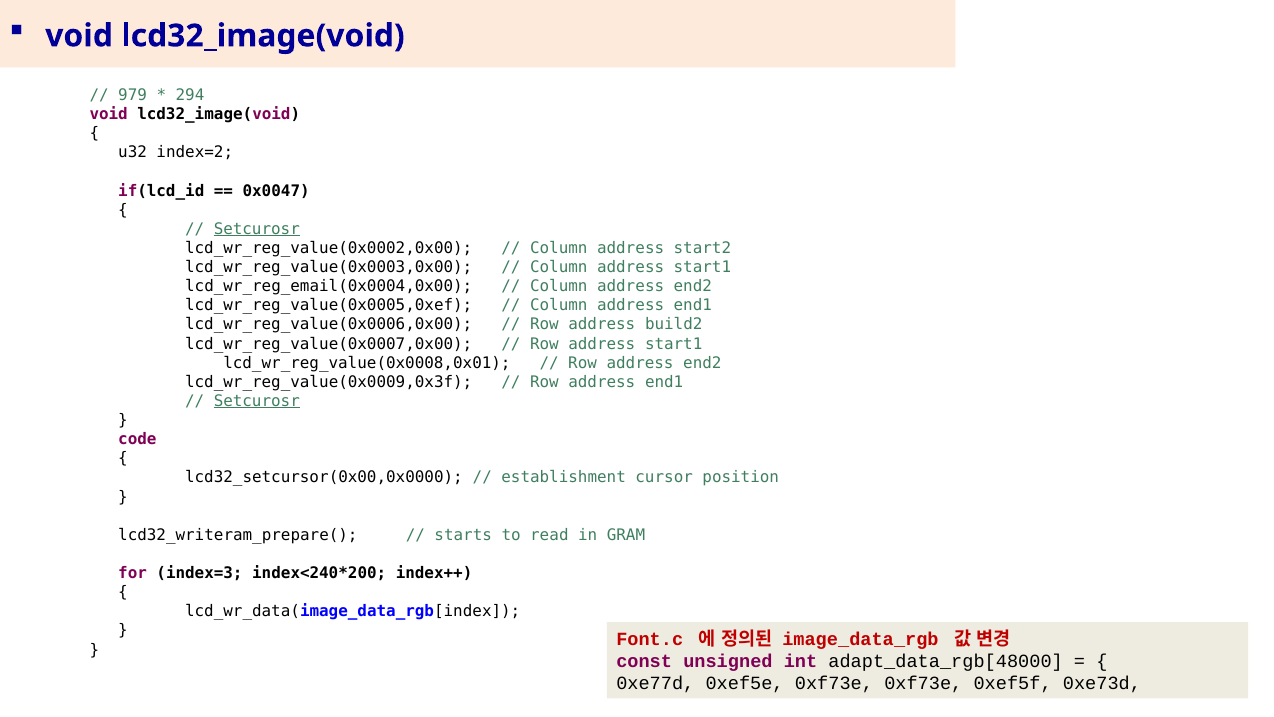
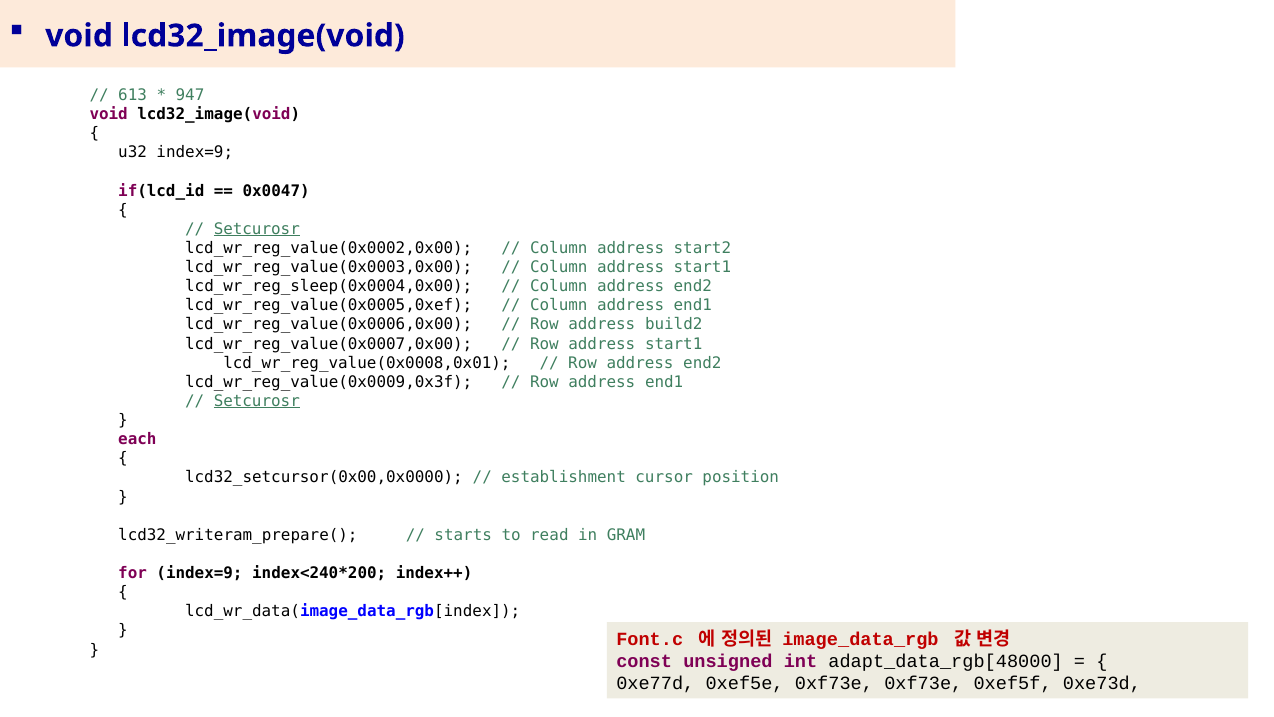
979: 979 -> 613 (133, 95)
294: 294 -> 947 (190, 95)
u32 index=2: index=2 -> index=9 (195, 153)
lcd_wr_reg_email(0x0004,0x00: lcd_wr_reg_email(0x0004,0x00 -> lcd_wr_reg_sleep(0x0004,0x00 (329, 286)
code: code -> each (137, 439)
for index=3: index=3 -> index=9 (199, 573)
